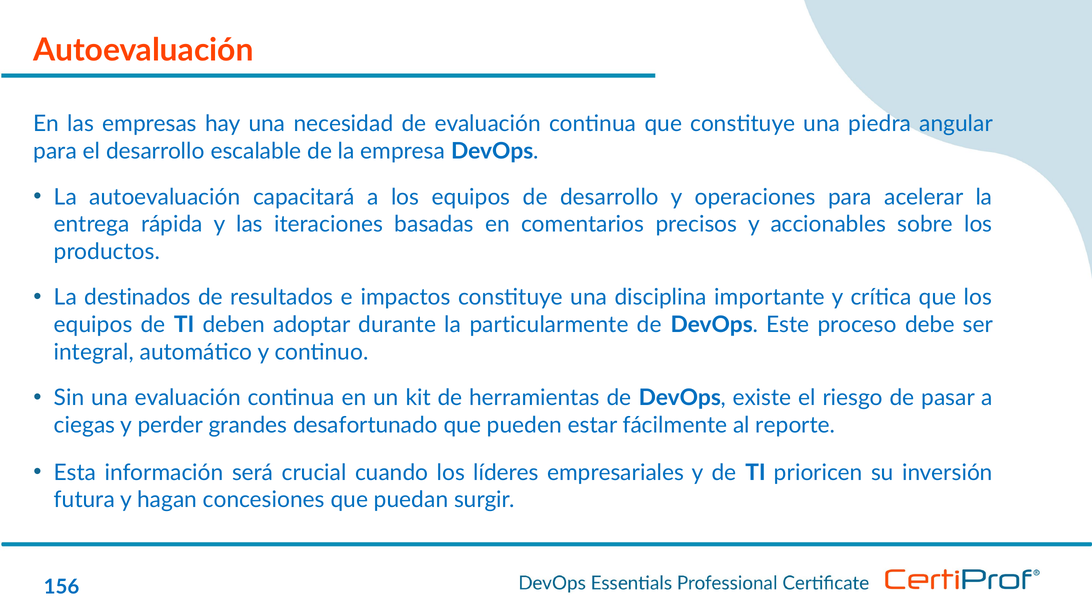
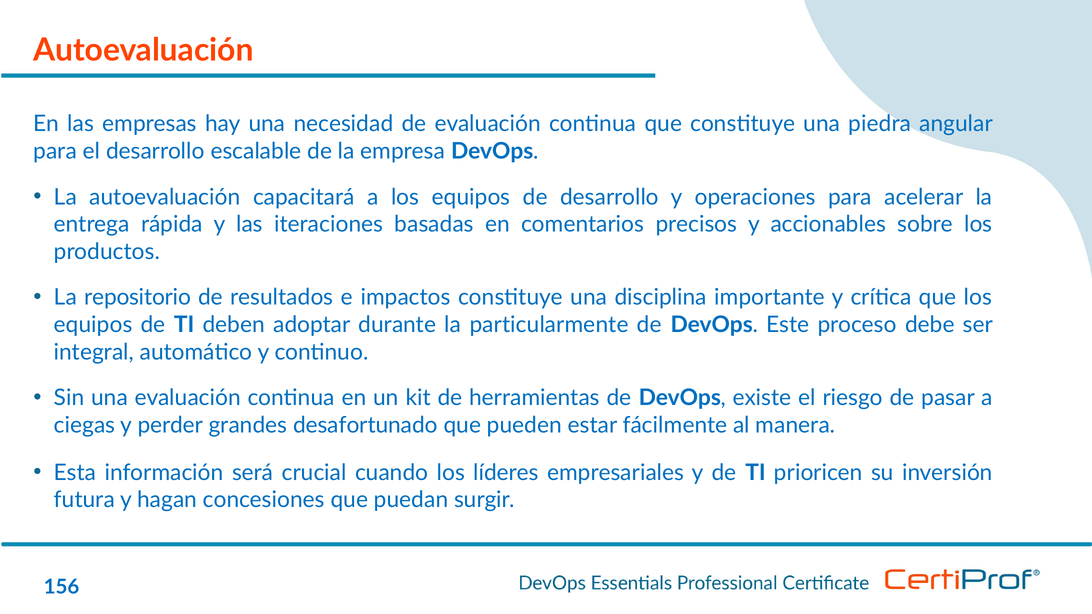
destinados: destinados -> repositorio (138, 298)
reporte: reporte -> manera (795, 425)
